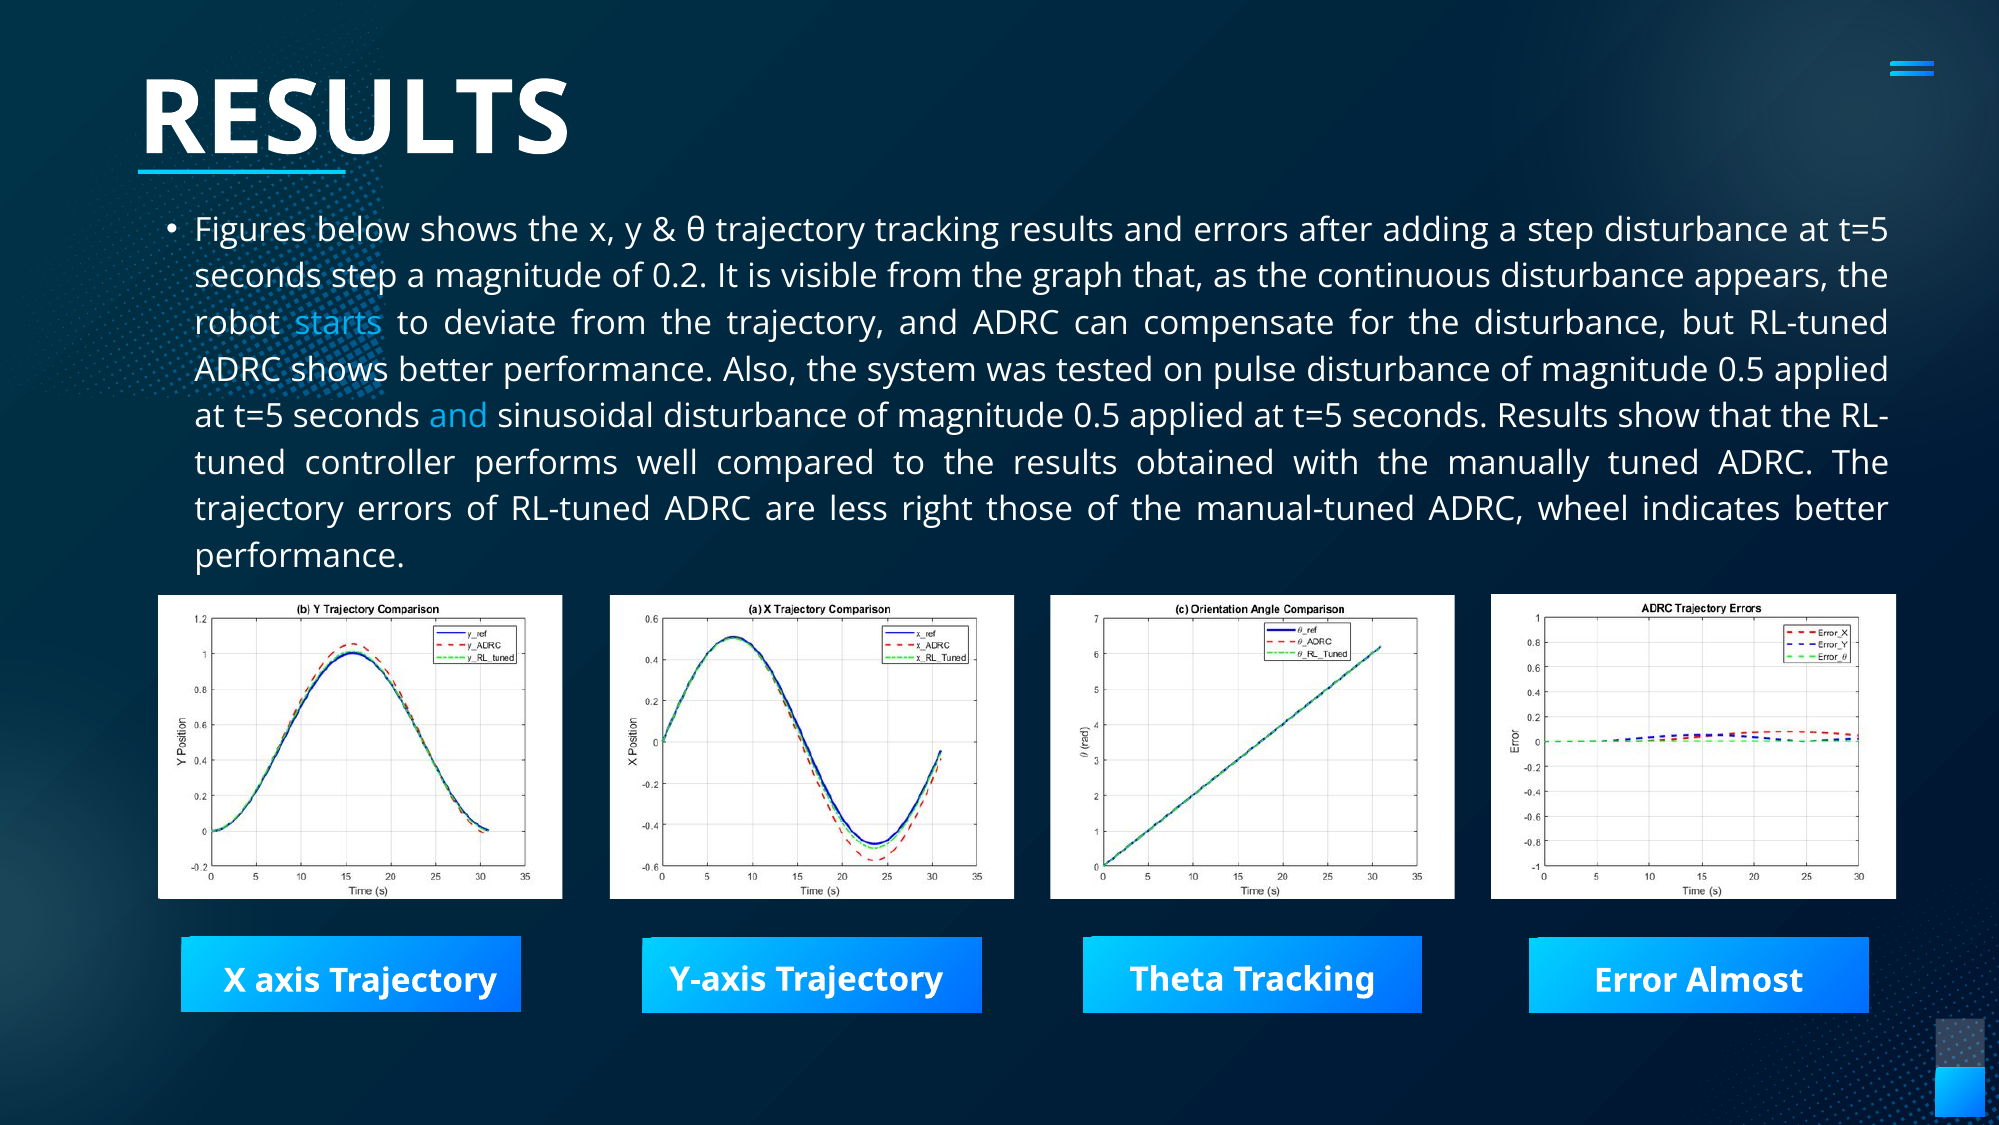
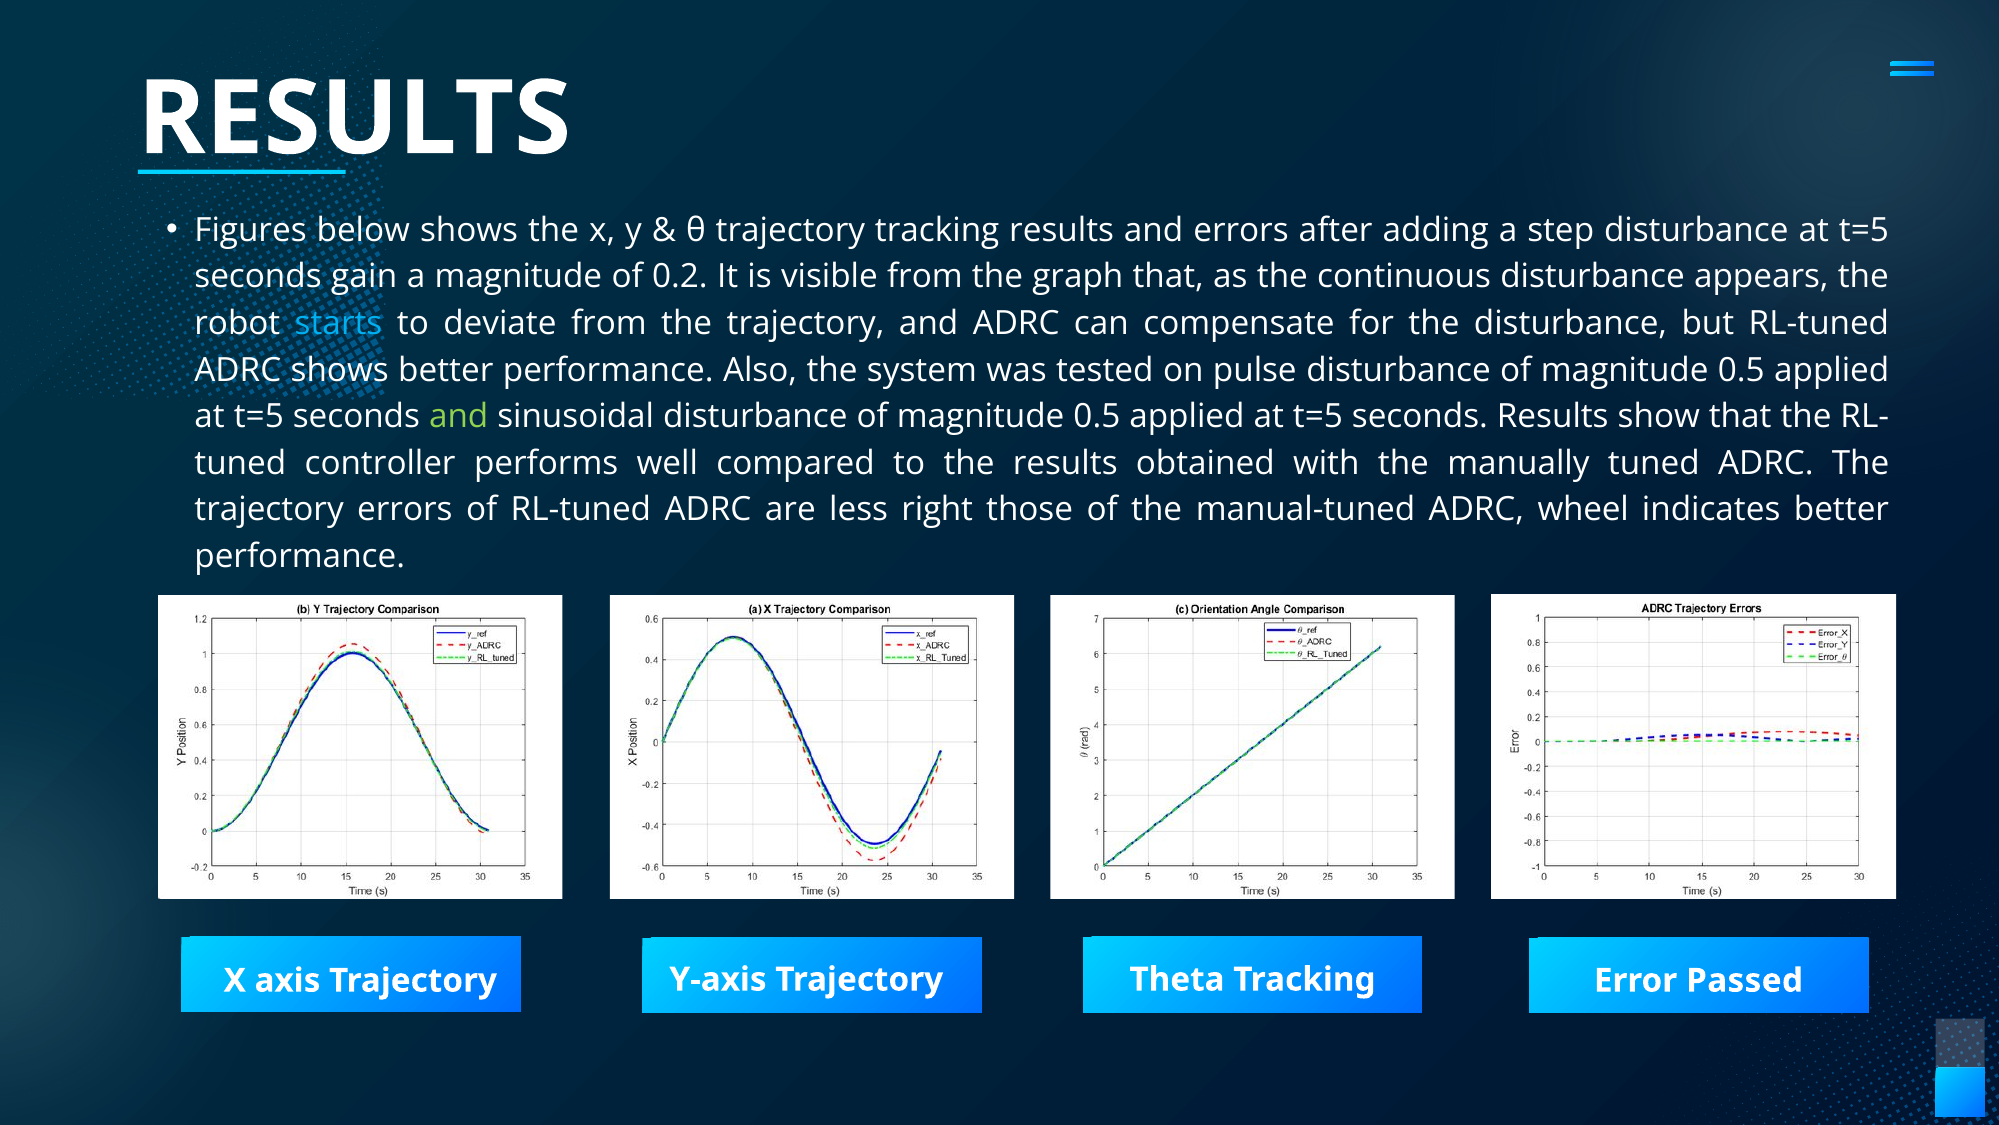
seconds step: step -> gain (364, 277)
and colour: light blue -> light green (459, 416)
Almost: Almost -> Passed (1745, 980)
